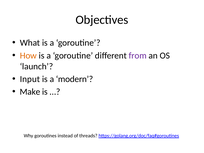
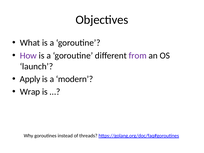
How colour: orange -> purple (28, 56)
Input: Input -> Apply (30, 79)
Make: Make -> Wrap (30, 92)
